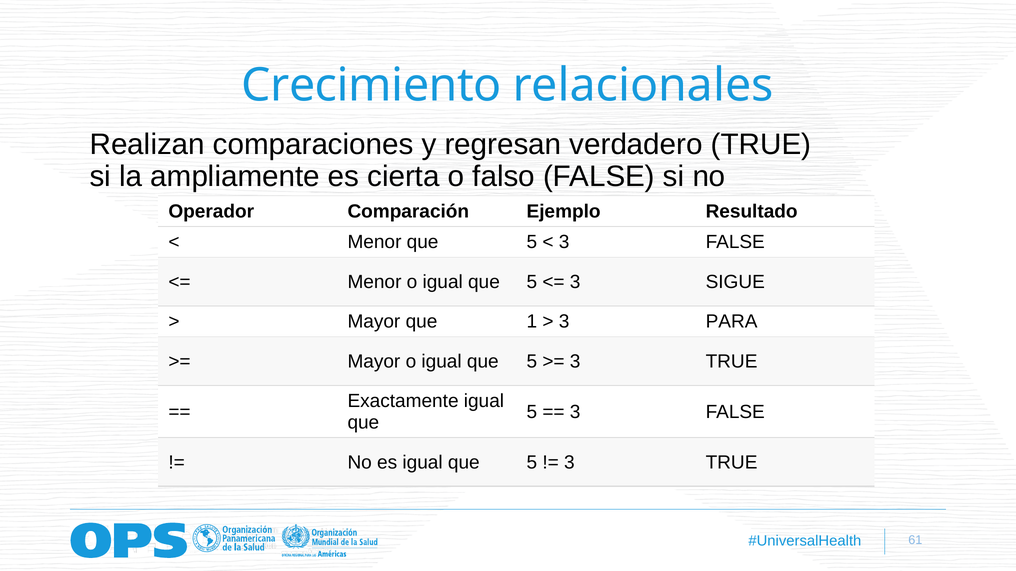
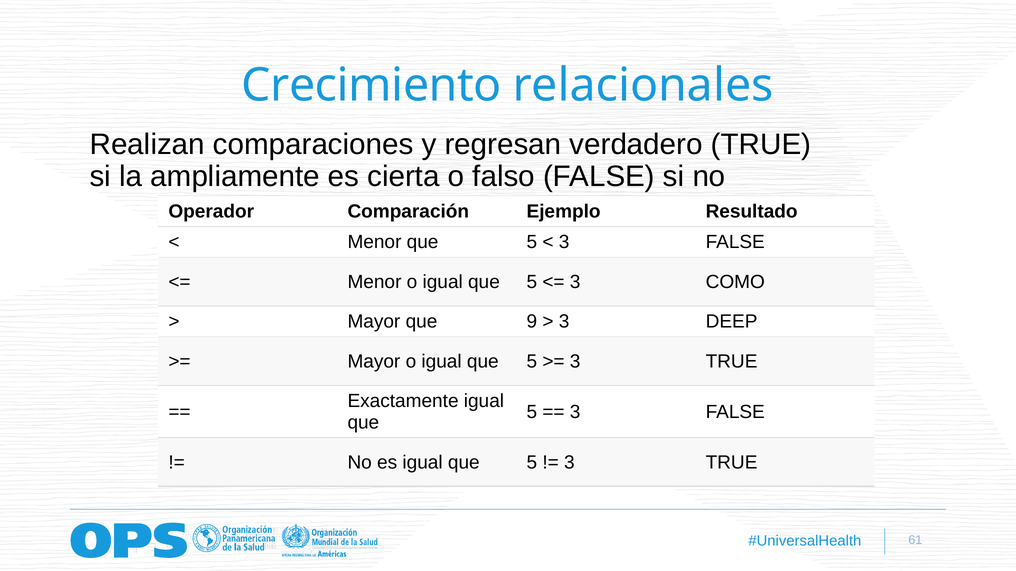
SIGUE: SIGUE -> COMO (735, 282)
1: 1 -> 9 (532, 322)
PARA: PARA -> DEEP (732, 322)
